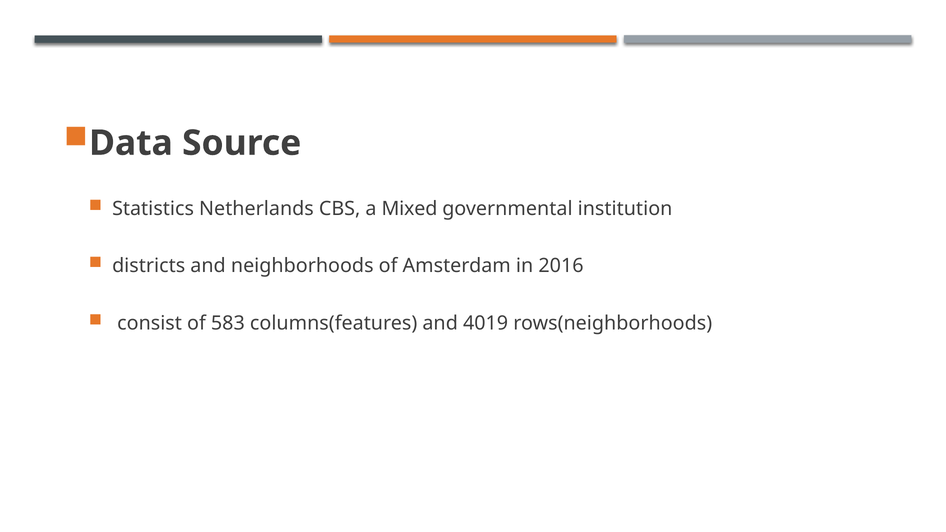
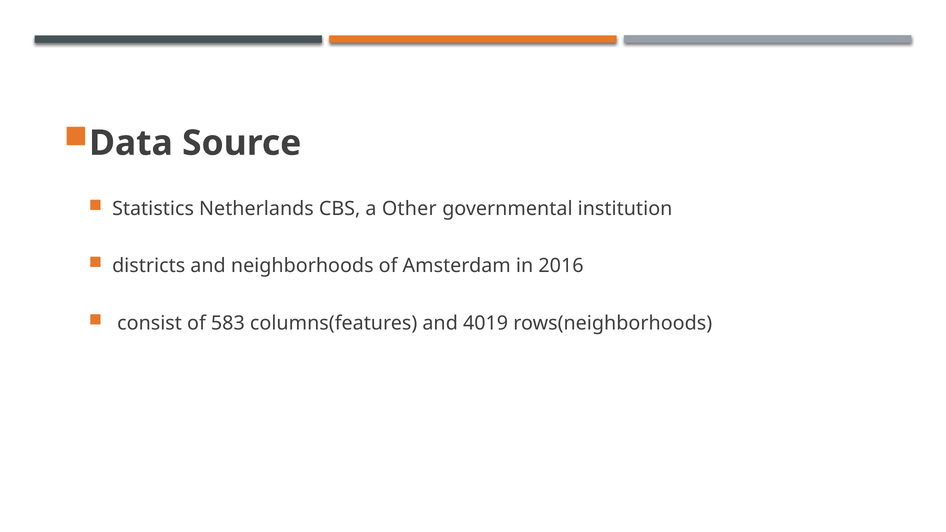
Mixed: Mixed -> Other (409, 209)
